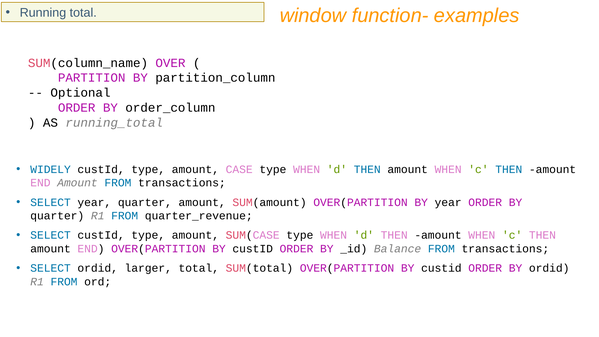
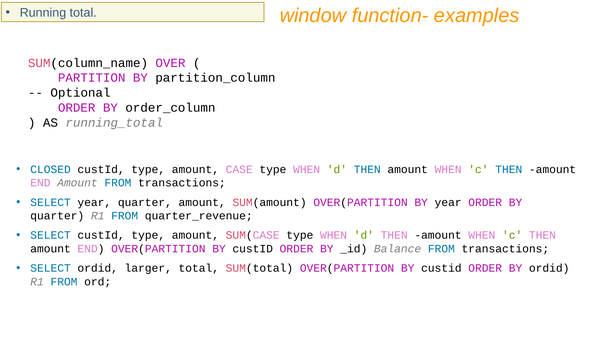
WIDELY: WIDELY -> CLOSED (51, 169)
